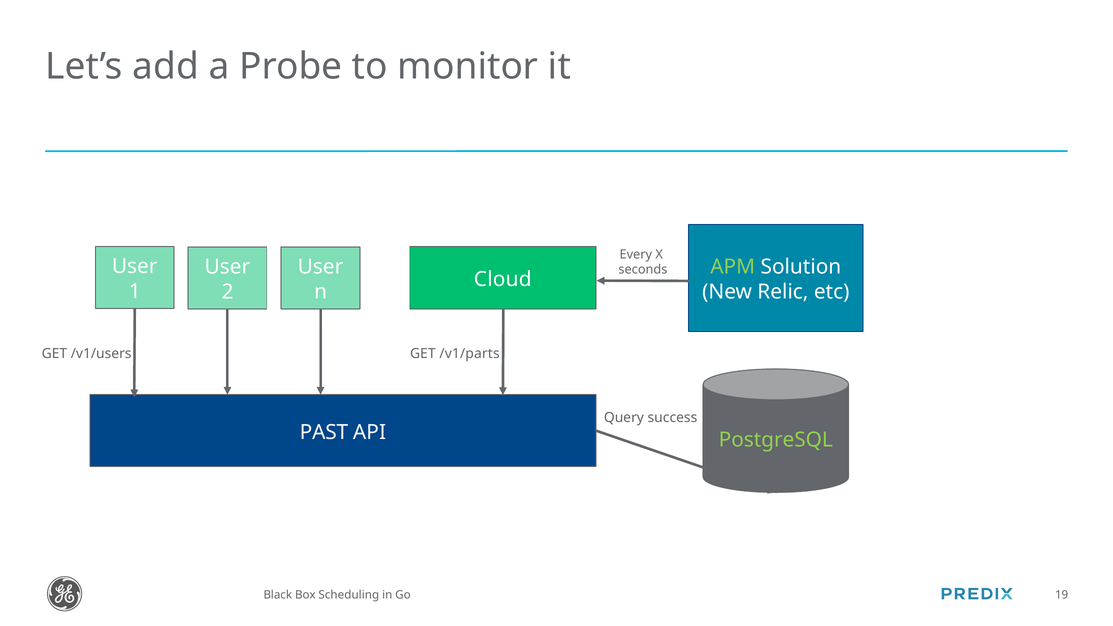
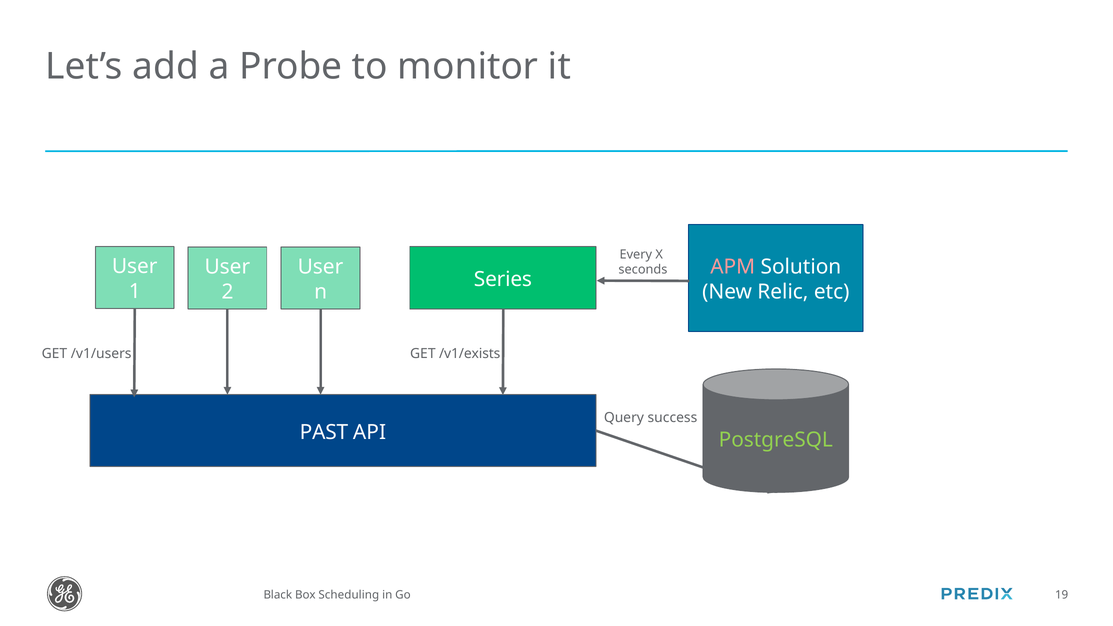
APM colour: light green -> pink (733, 267)
Cloud: Cloud -> Series (503, 279)
/v1/parts: /v1/parts -> /v1/exists (470, 354)
